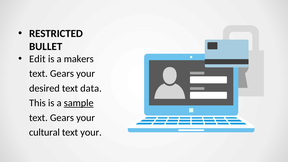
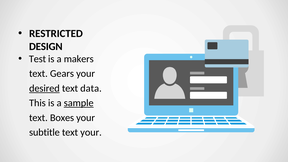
BULLET: BULLET -> DESIGN (46, 46)
Edit: Edit -> Test (37, 59)
desired underline: none -> present (44, 88)
Gears: Gears -> Boxes (62, 118)
cultural: cultural -> subtitle (44, 132)
